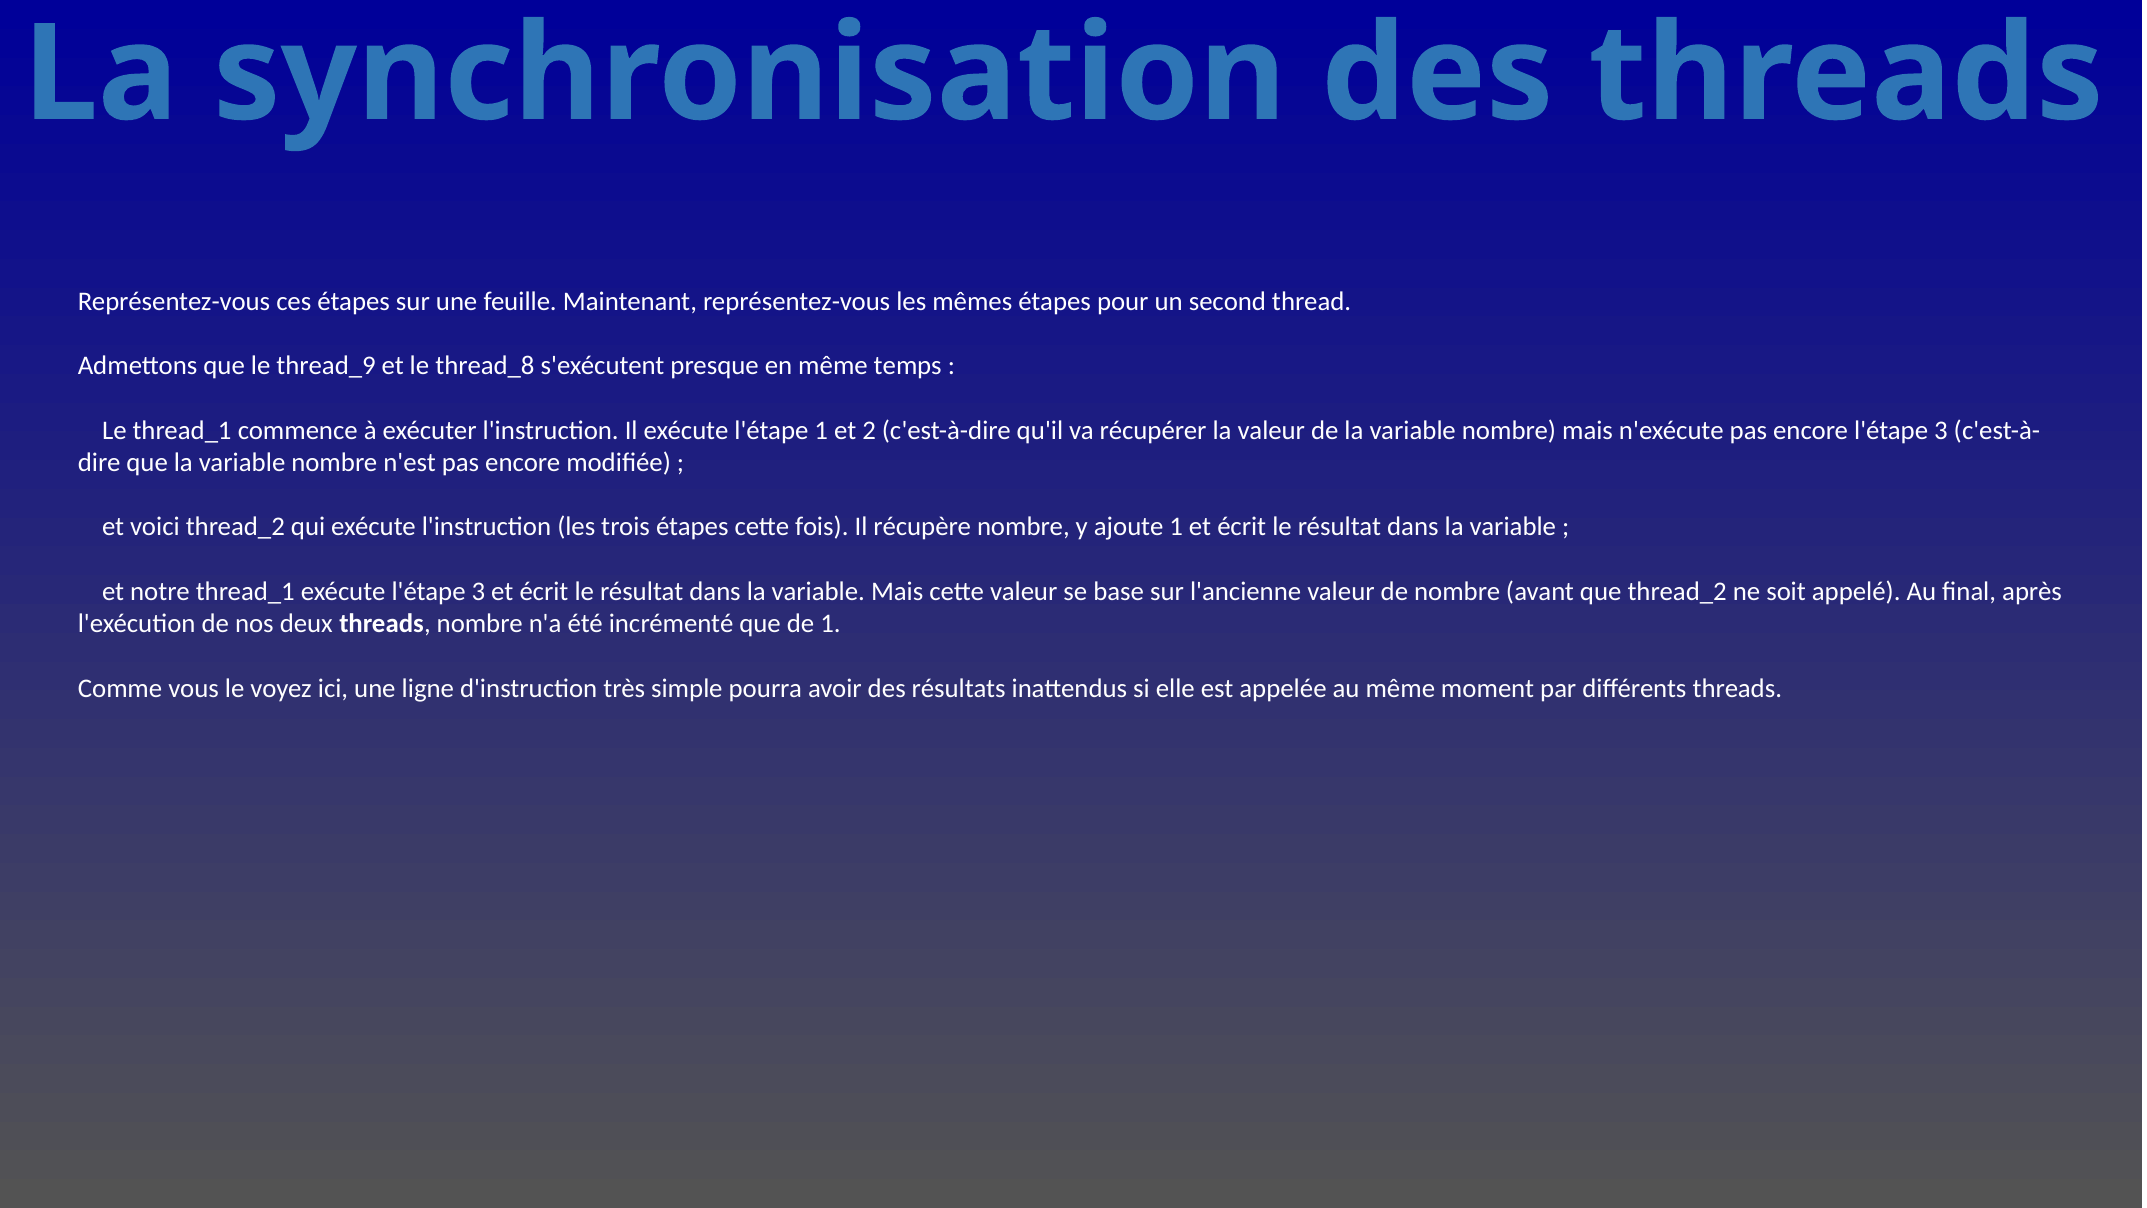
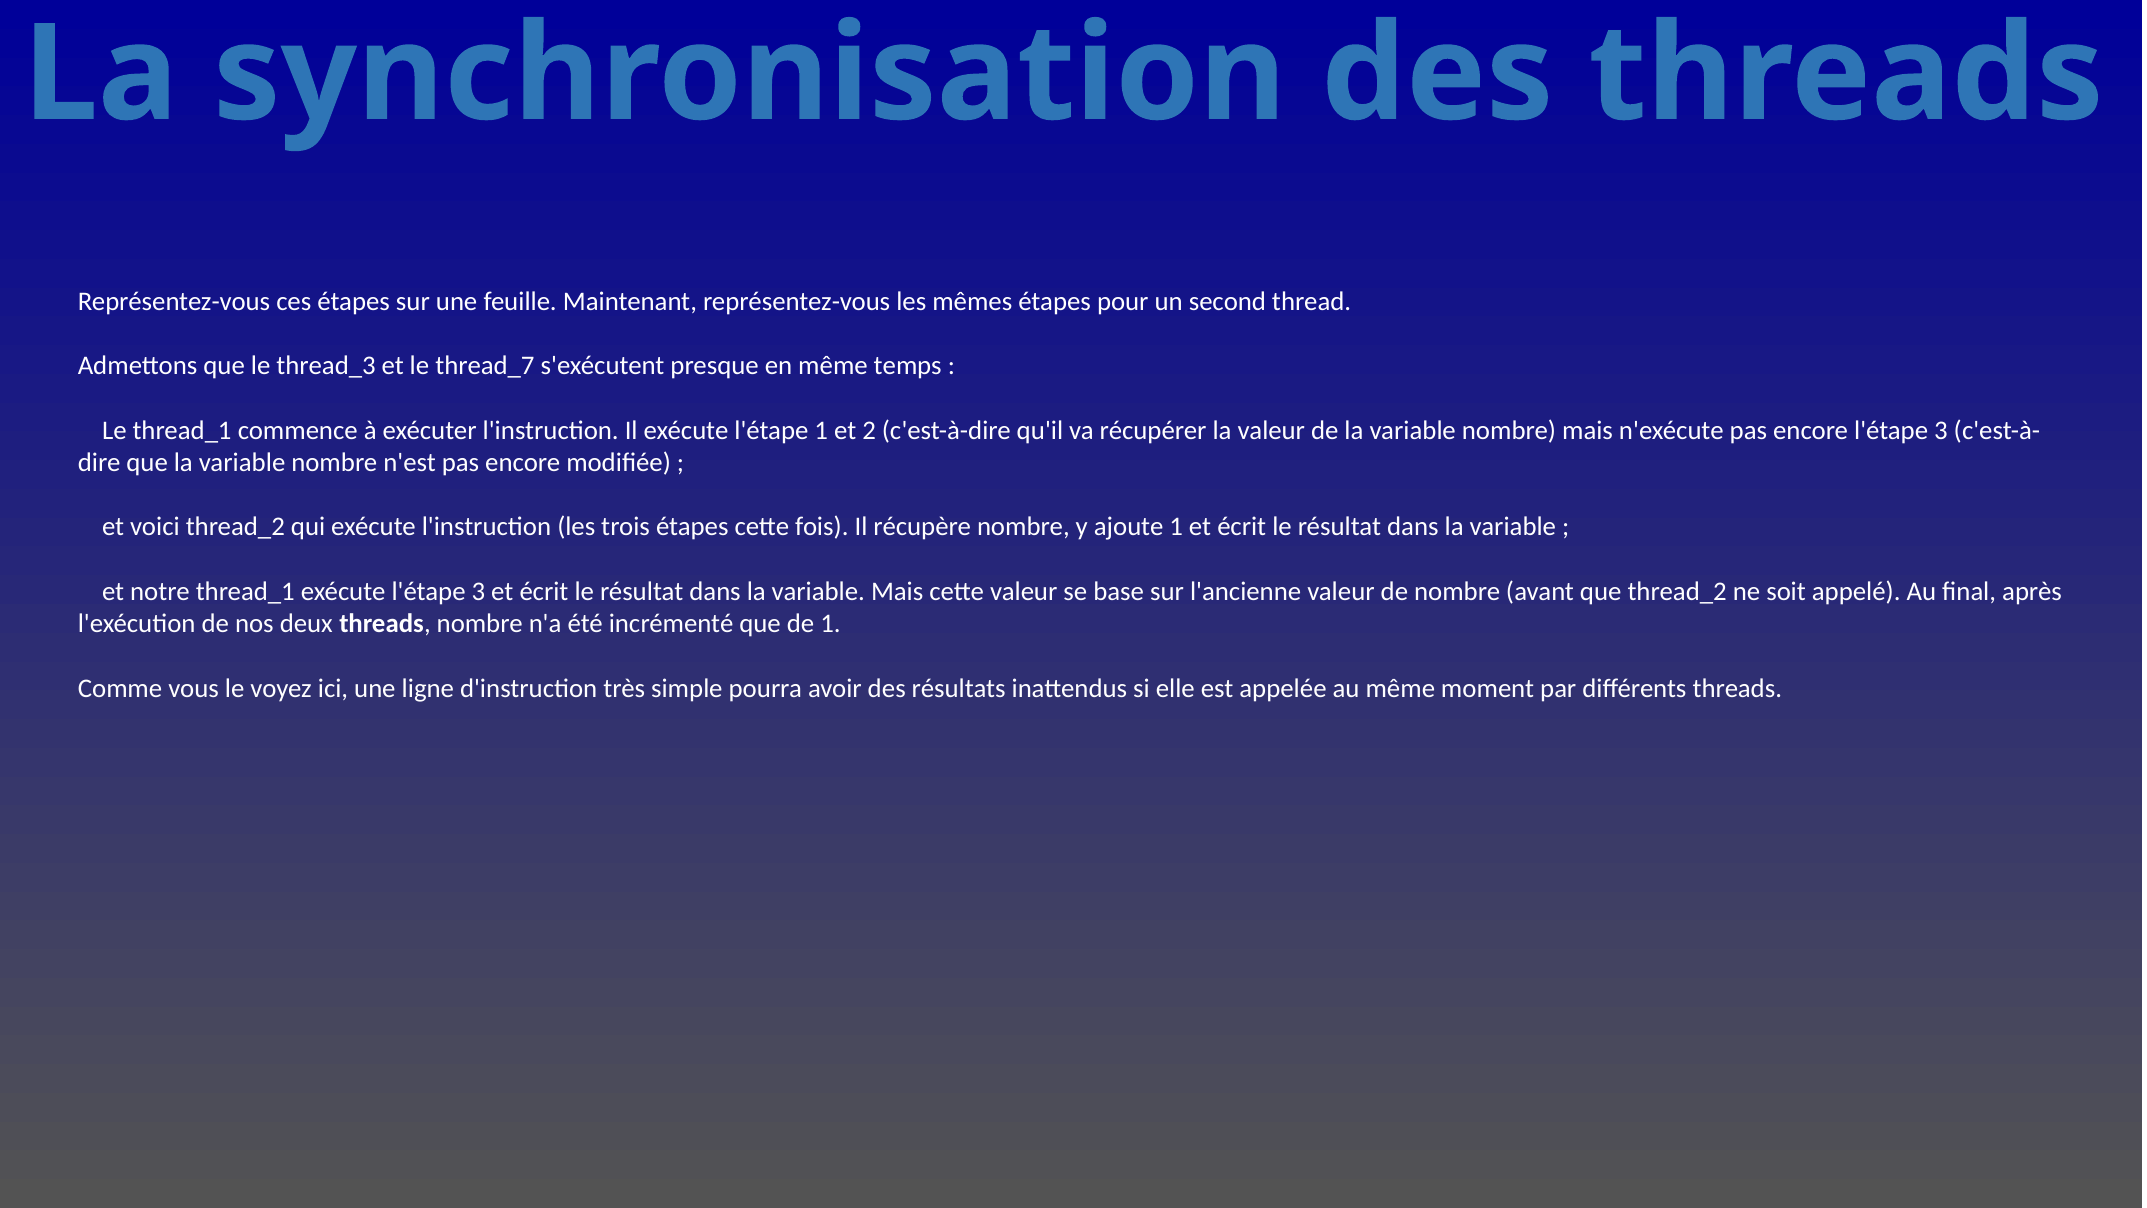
thread_9: thread_9 -> thread_3 (326, 366)
thread_8: thread_8 -> thread_7 (485, 366)
